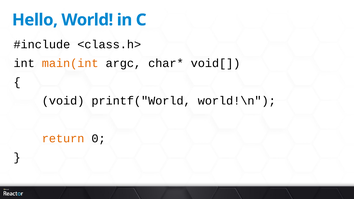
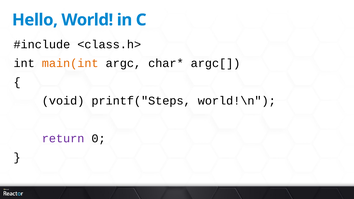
void[: void[ -> argc[ (216, 63)
printf("World: printf("World -> printf("Steps (141, 101)
return colour: orange -> purple (63, 139)
